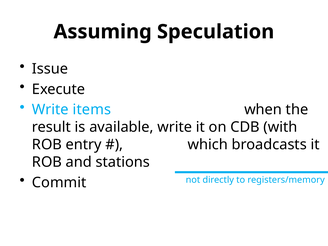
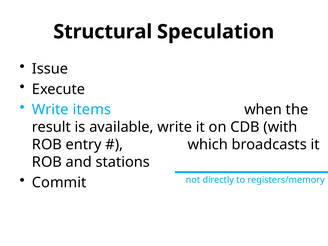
Assuming: Assuming -> Structural (103, 32)
